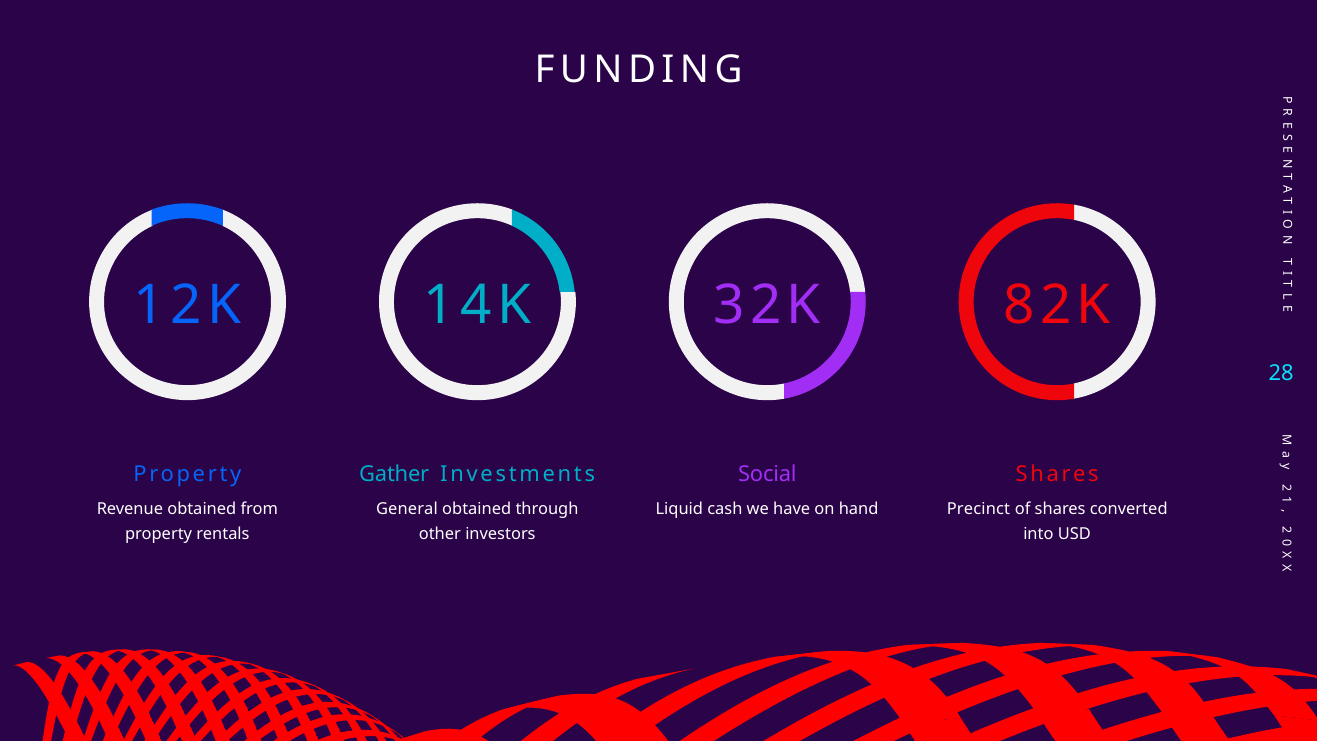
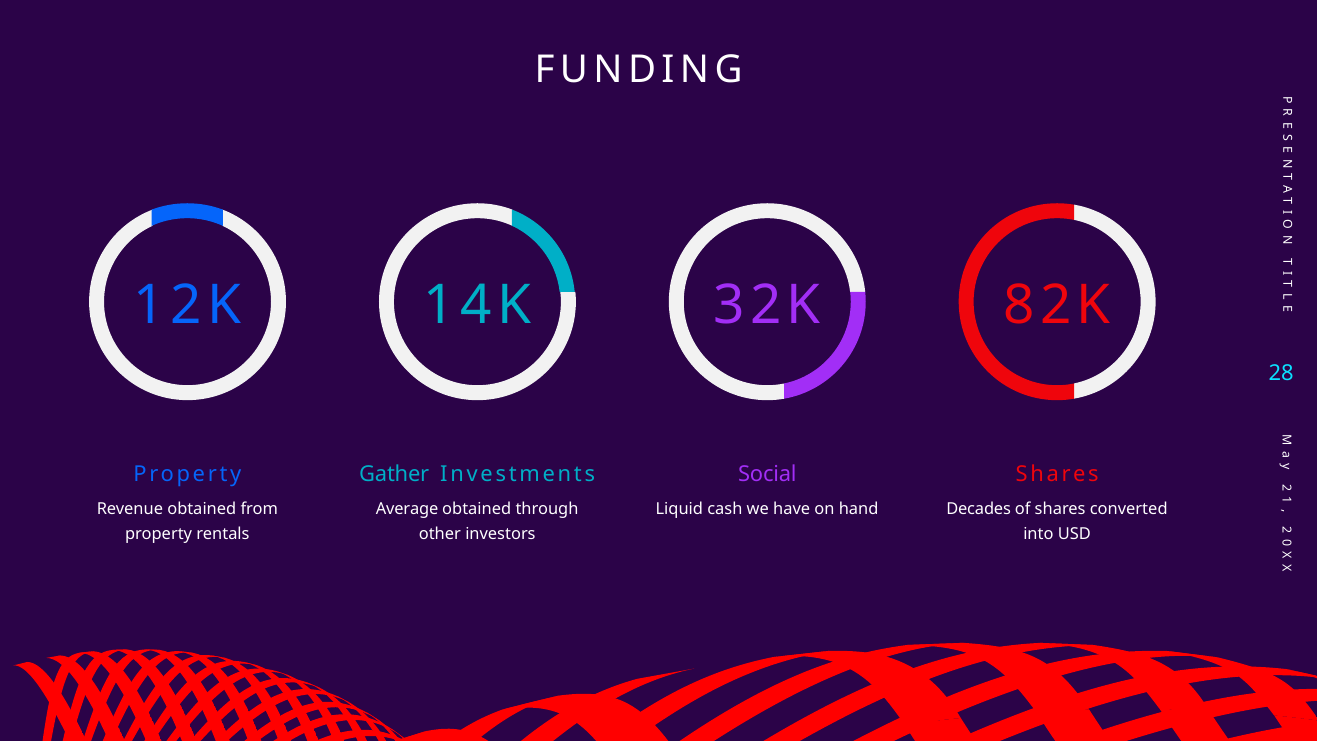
General: General -> Average (407, 509)
Precinct: Precinct -> Decades (979, 509)
